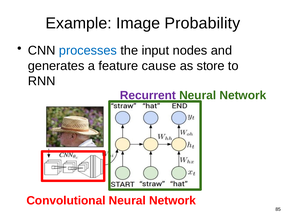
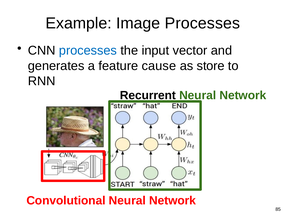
Image Probability: Probability -> Processes (202, 23)
nodes: nodes -> vector (190, 50)
Recurrent colour: purple -> black (148, 95)
